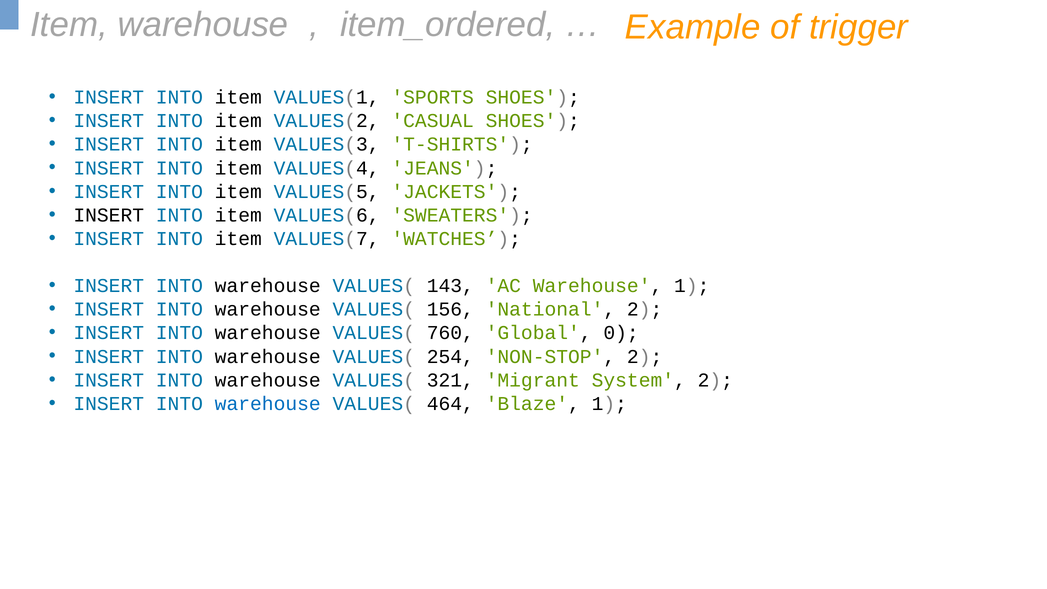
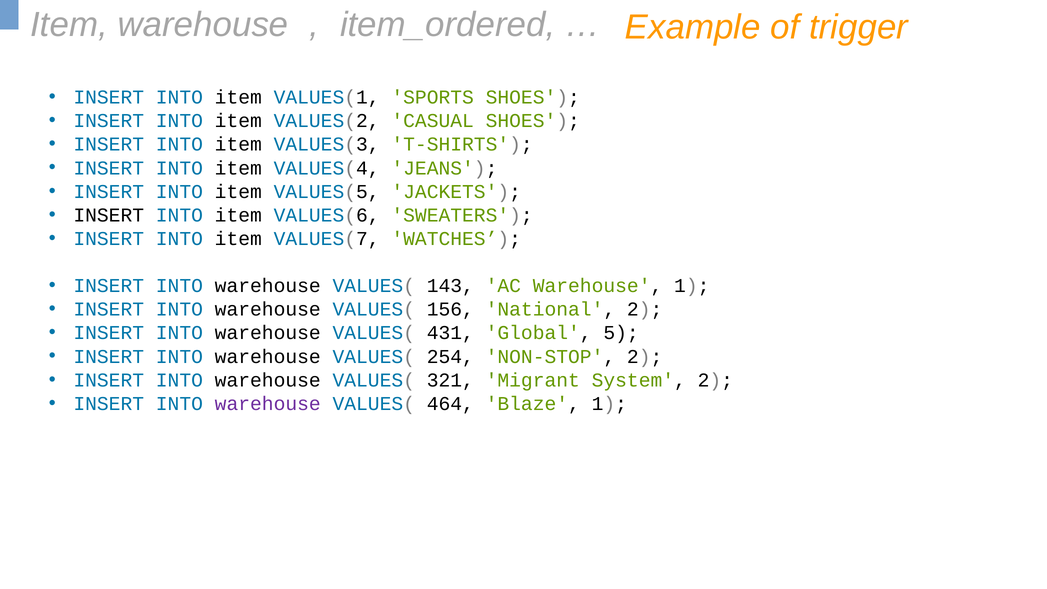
760: 760 -> 431 (450, 333)
0: 0 -> 5 (621, 333)
warehouse colour: blue -> purple (268, 404)
